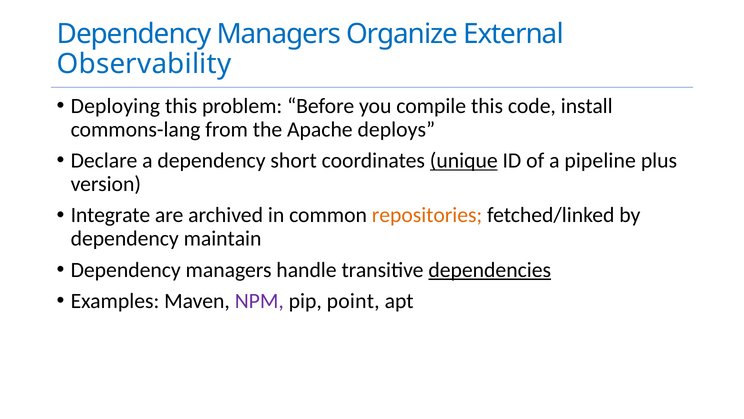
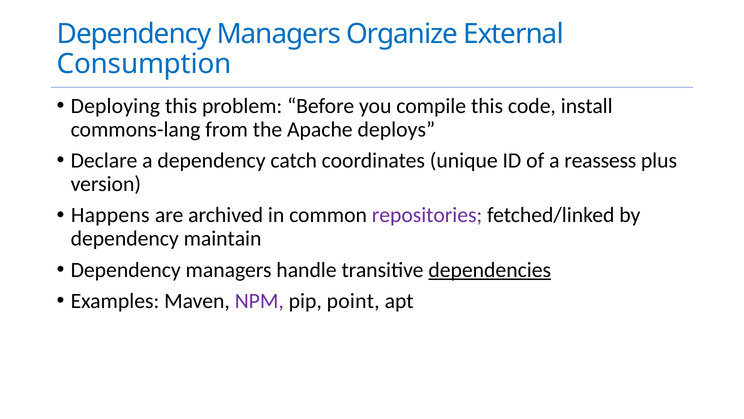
Observability: Observability -> Consumption (144, 64)
short: short -> catch (294, 160)
unique underline: present -> none (464, 160)
pipeline: pipeline -> reassess (600, 160)
Integrate: Integrate -> Happens (110, 215)
repositories colour: orange -> purple (427, 215)
